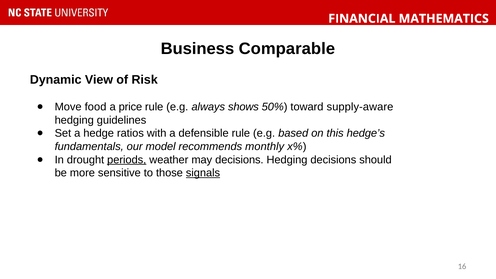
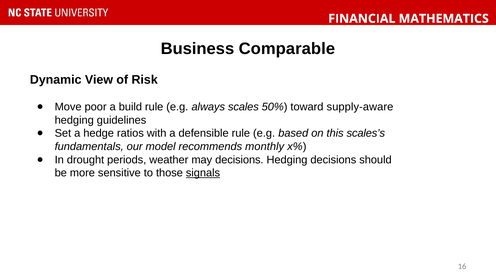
food: food -> poor (96, 107)
price: price -> build (130, 107)
shows: shows -> scales (243, 107)
hedge’s: hedge’s -> scales’s (366, 133)
periods underline: present -> none (127, 160)
